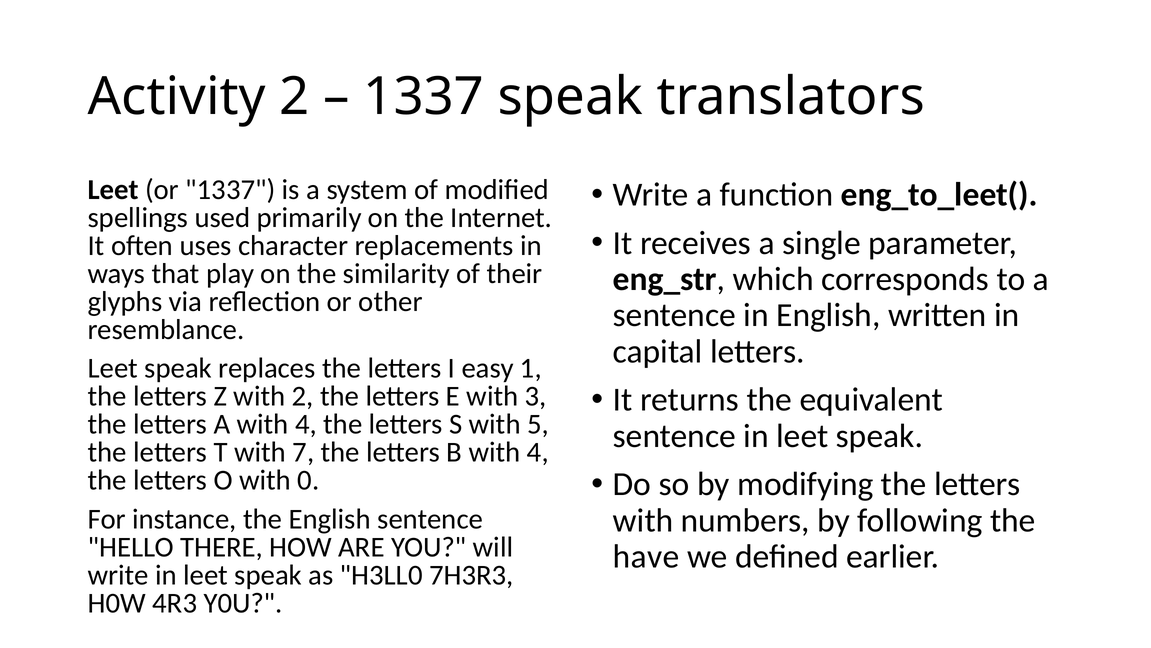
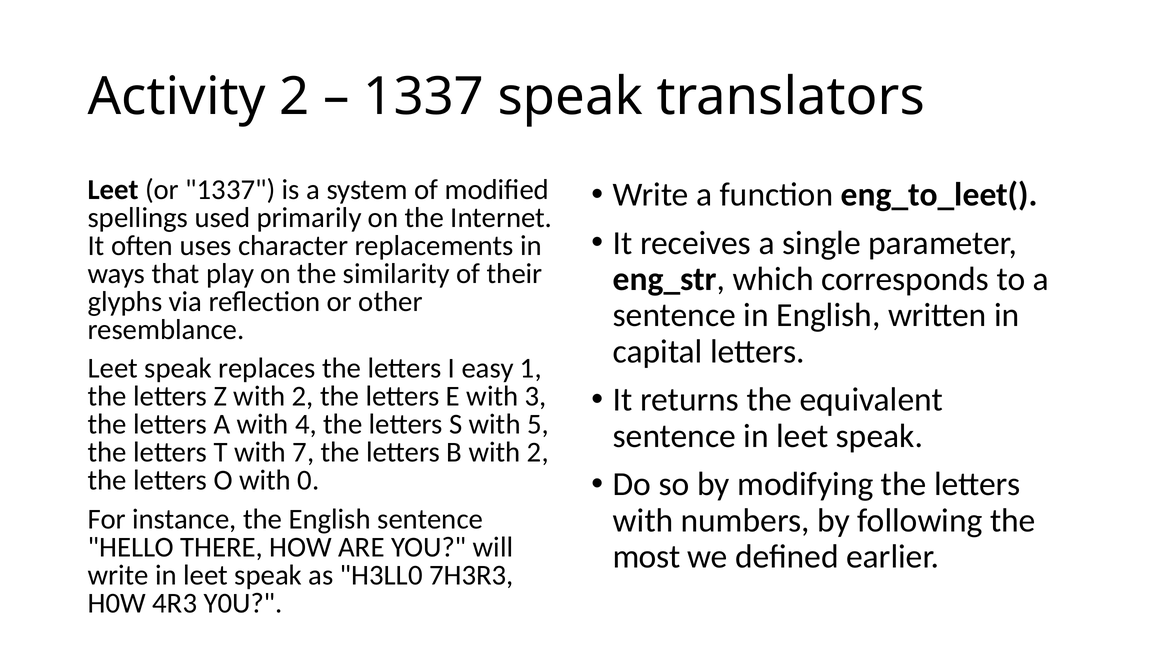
B with 4: 4 -> 2 (538, 452)
have: have -> most (646, 556)
